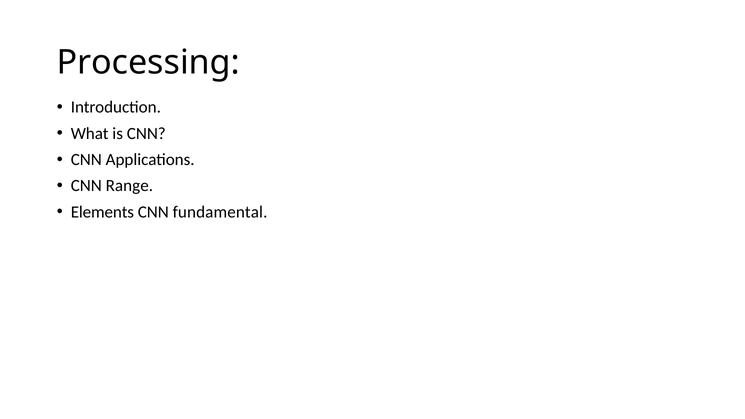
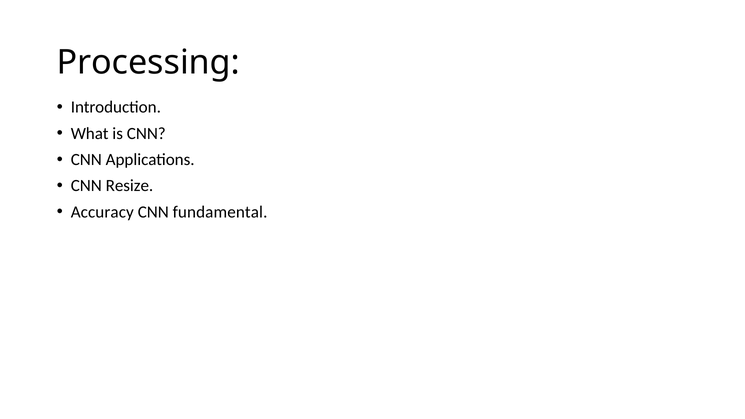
Range: Range -> Resize (129, 186)
Elements: Elements -> Accuracy (102, 212)
